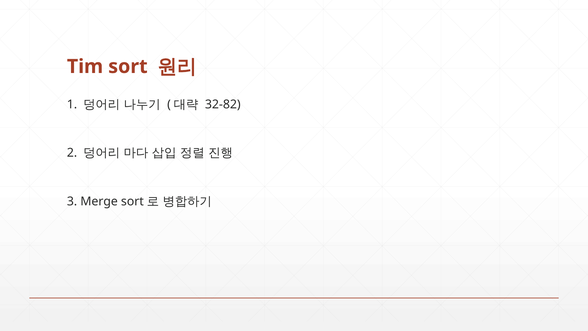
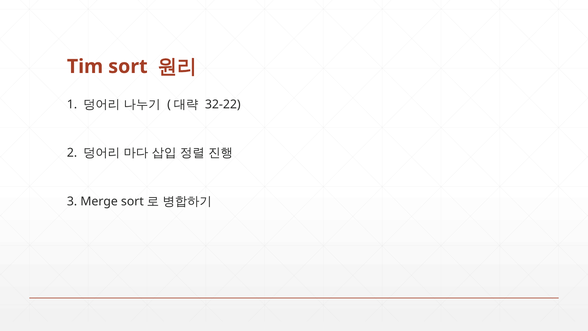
32-82: 32-82 -> 32-22 (223, 104)
